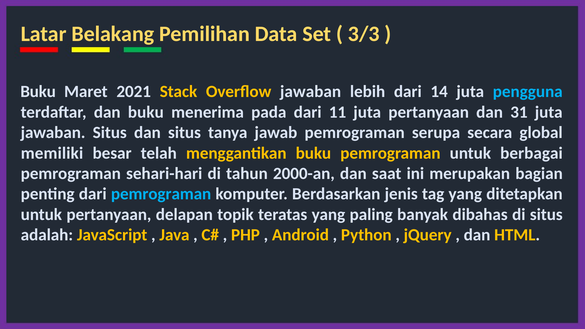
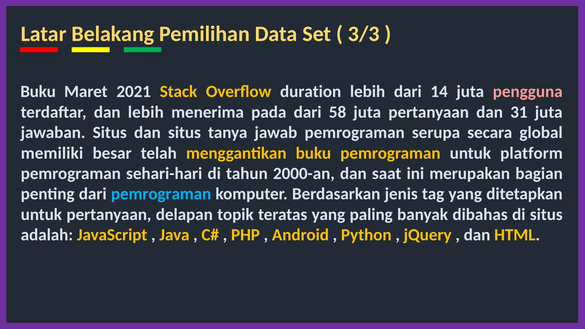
Overflow jawaban: jawaban -> duration (311, 92)
pengguna colour: light blue -> pink (528, 92)
dan buku: buku -> lebih (146, 112)
11: 11 -> 58 (338, 112)
berbagai: berbagai -> platform (531, 153)
